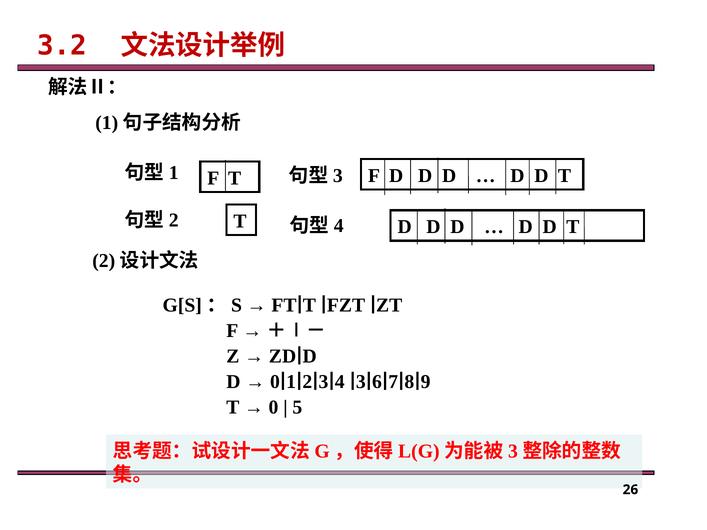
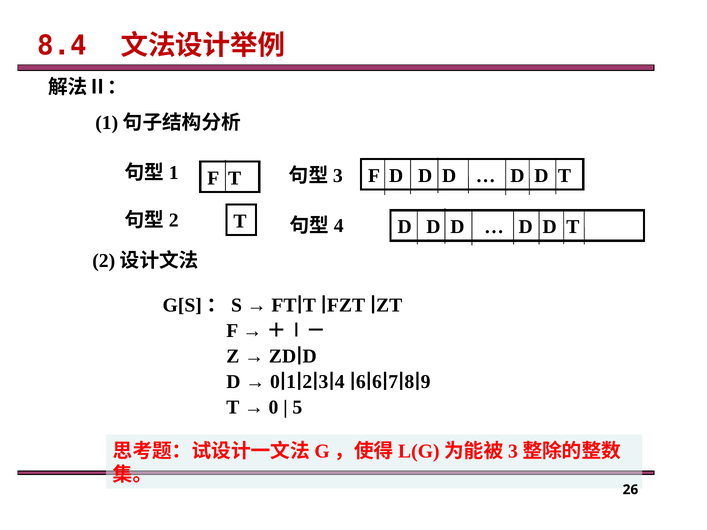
3.2: 3.2 -> 8.4 (62, 45)
3: 3 -> 6 (361, 382)
